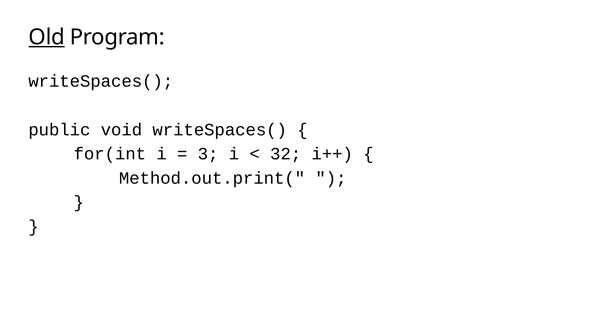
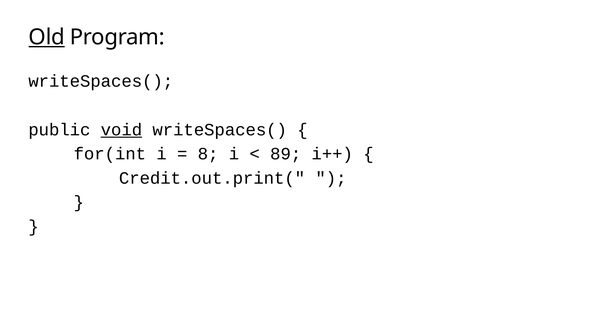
void underline: none -> present (121, 130)
3: 3 -> 8 (208, 154)
32: 32 -> 89 (286, 154)
Method.out.print(: Method.out.print( -> Credit.out.print( (212, 178)
